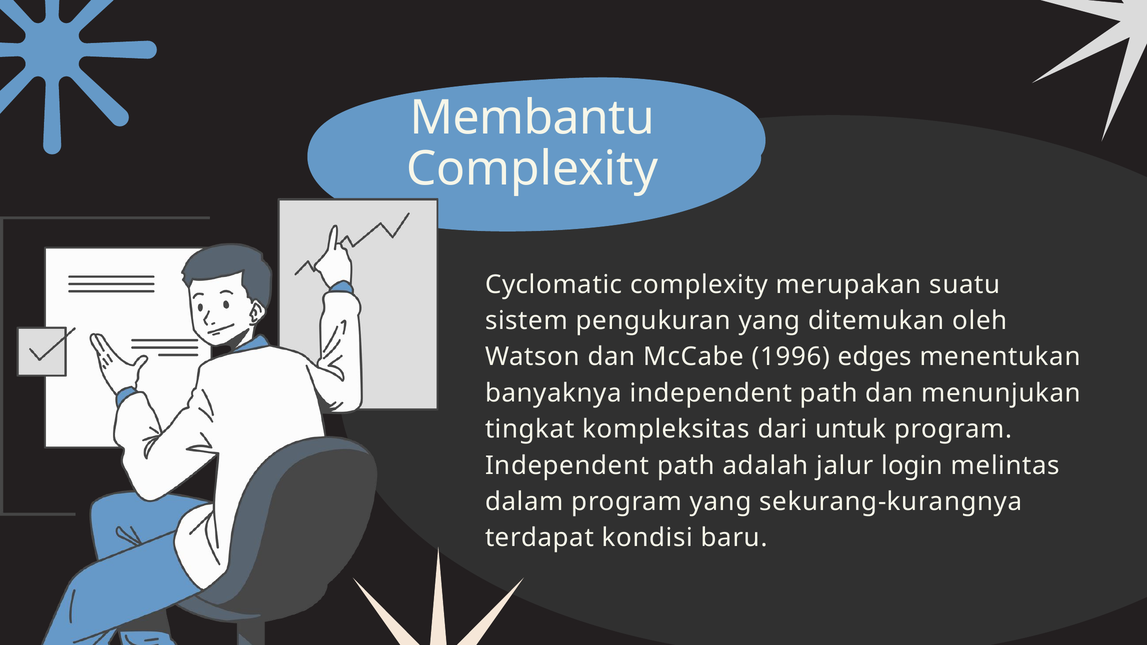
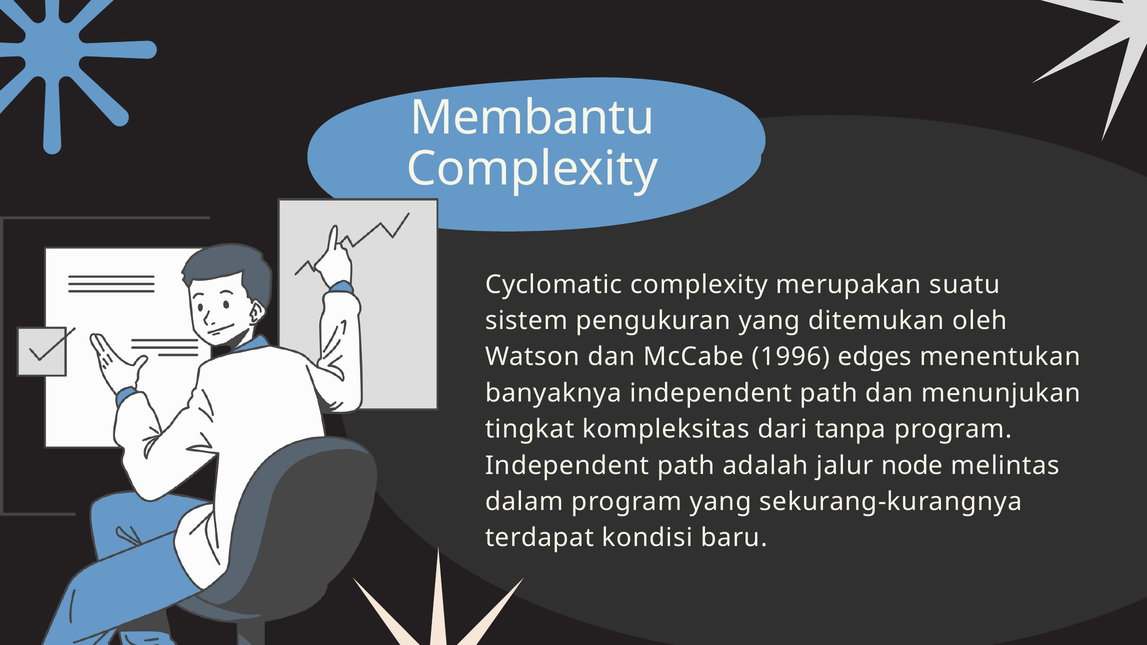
untuk: untuk -> tanpa (851, 429)
login: login -> node (912, 466)
